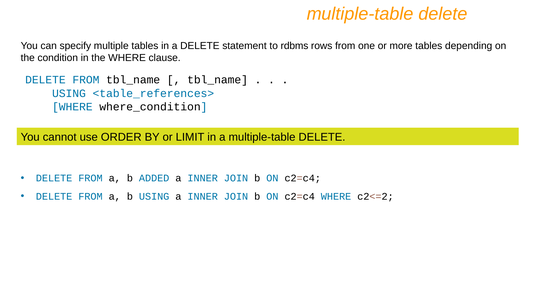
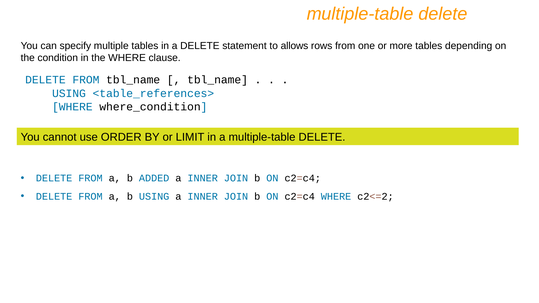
rdbms: rdbms -> allows (294, 46)
